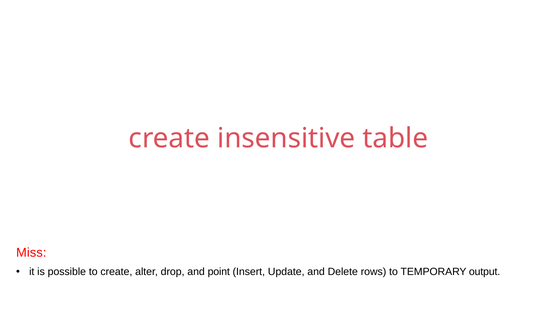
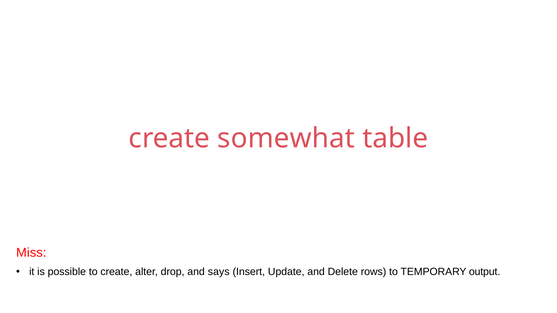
insensitive: insensitive -> somewhat (286, 139)
point: point -> says (219, 272)
